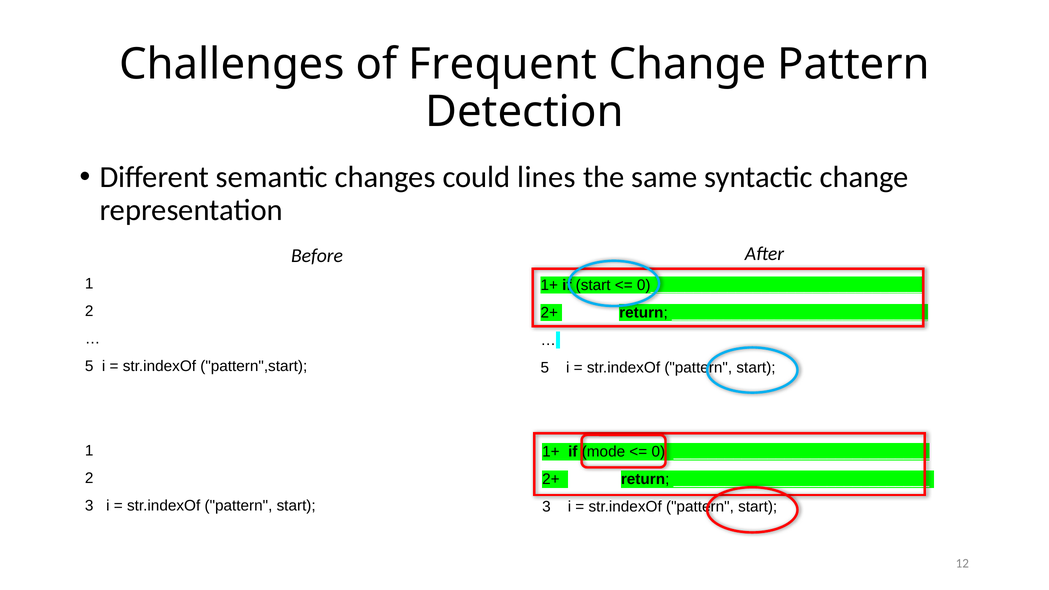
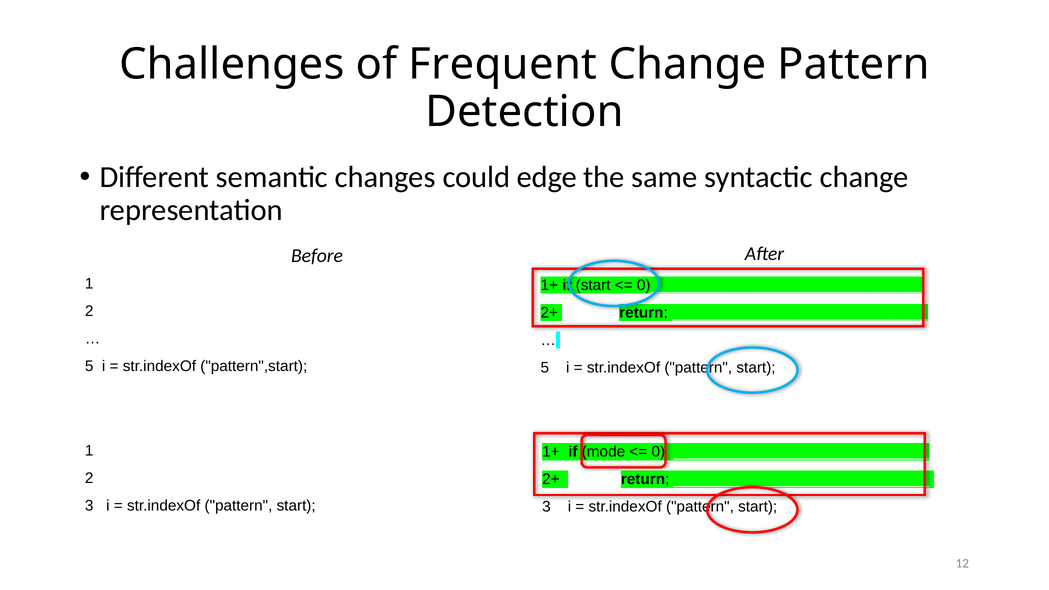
lines: lines -> edge (547, 177)
